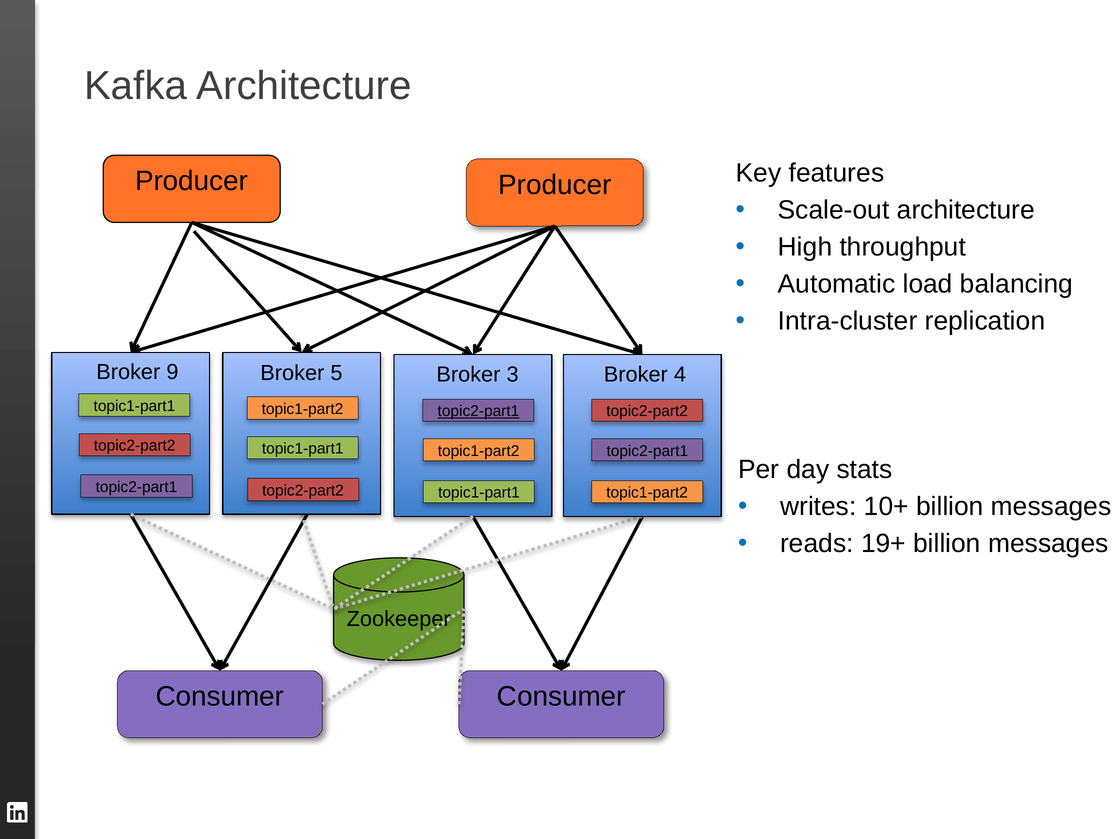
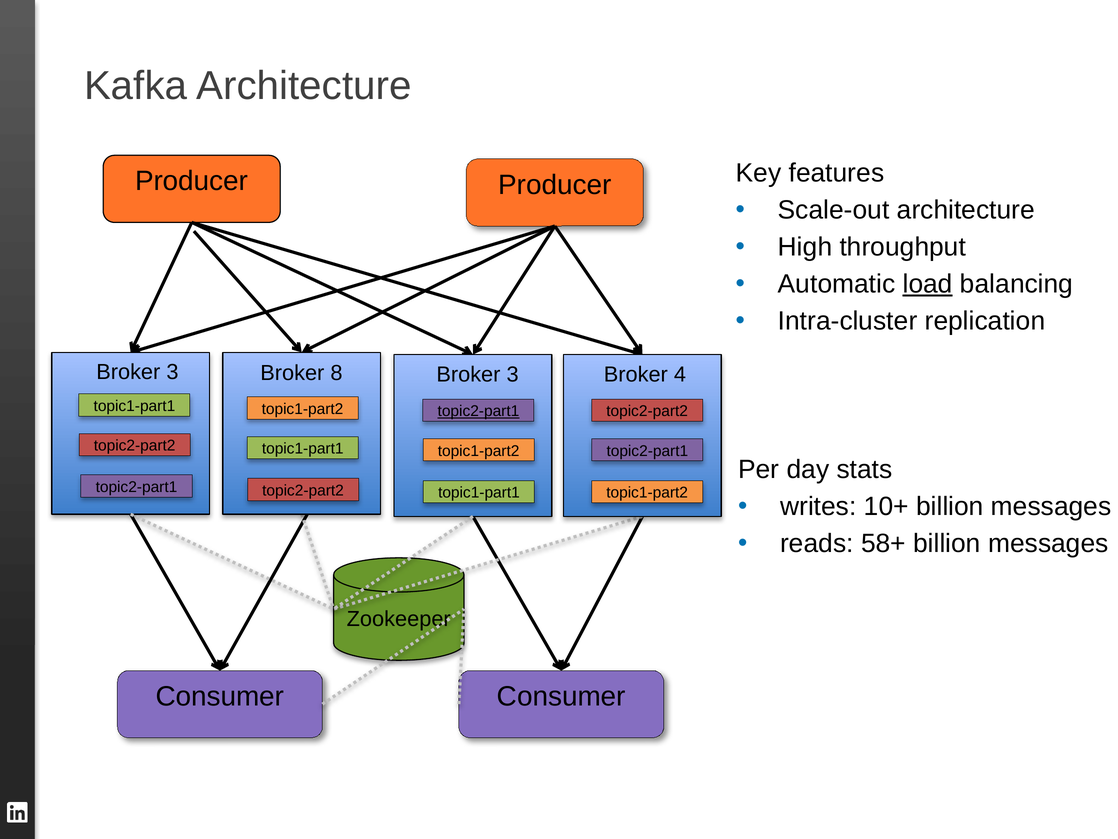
load underline: none -> present (928, 284)
9: 9 -> 3 (172, 372)
5: 5 -> 8 (337, 373)
19+: 19+ -> 58+ (883, 543)
